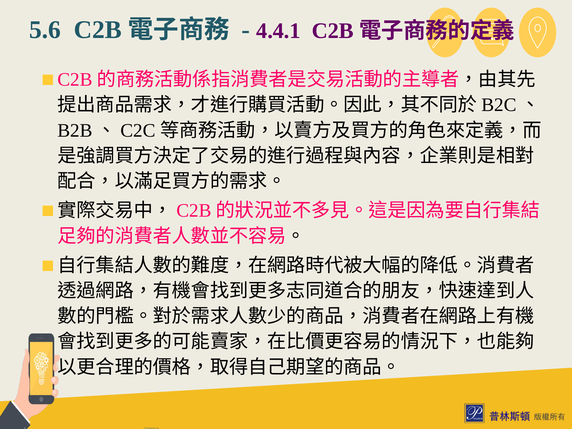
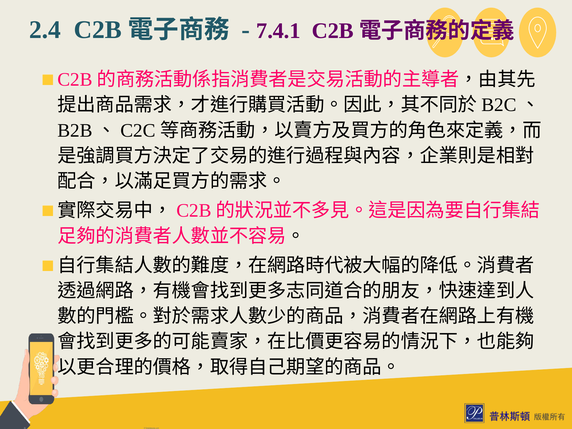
5.6: 5.6 -> 2.4 (45, 30)
4.4.1: 4.4.1 -> 7.4.1 (278, 31)
